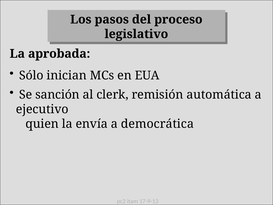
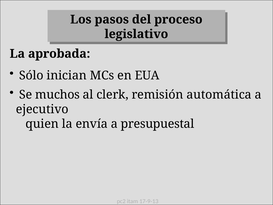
sanción: sanción -> muchos (57, 95)
democrática: democrática -> presupuestal (158, 124)
